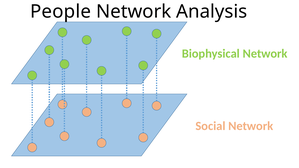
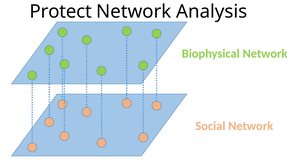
People: People -> Protect (61, 12)
